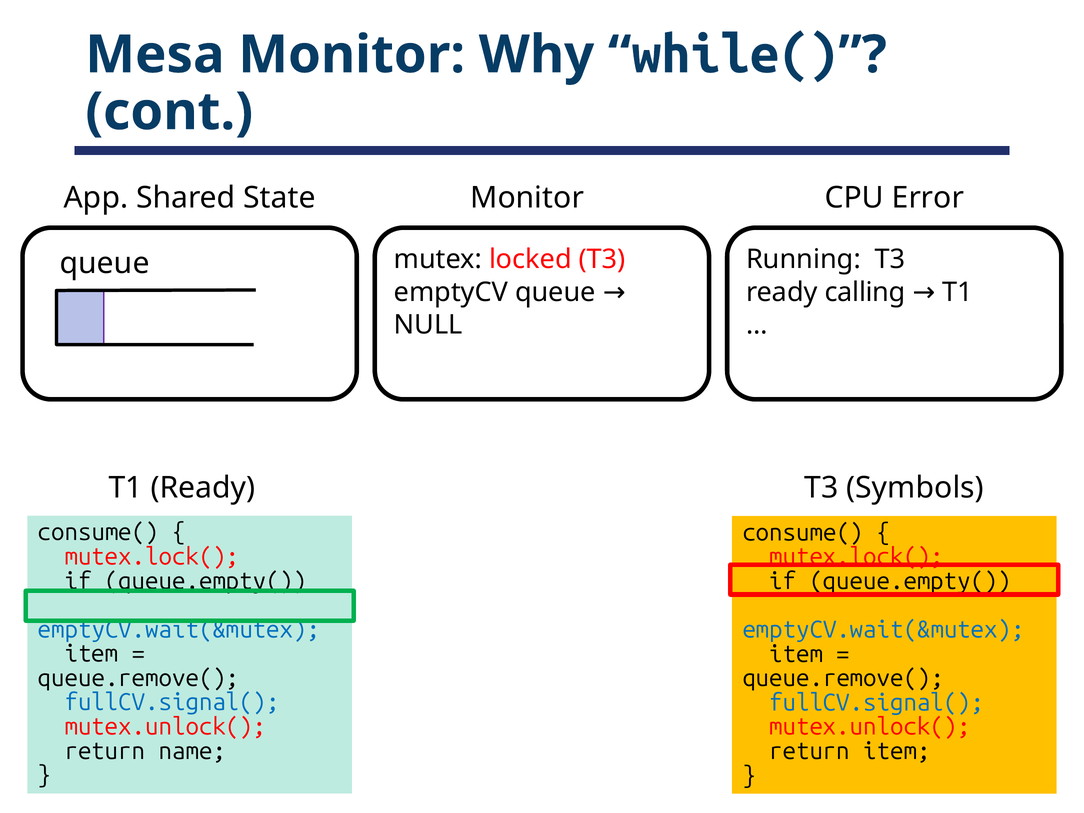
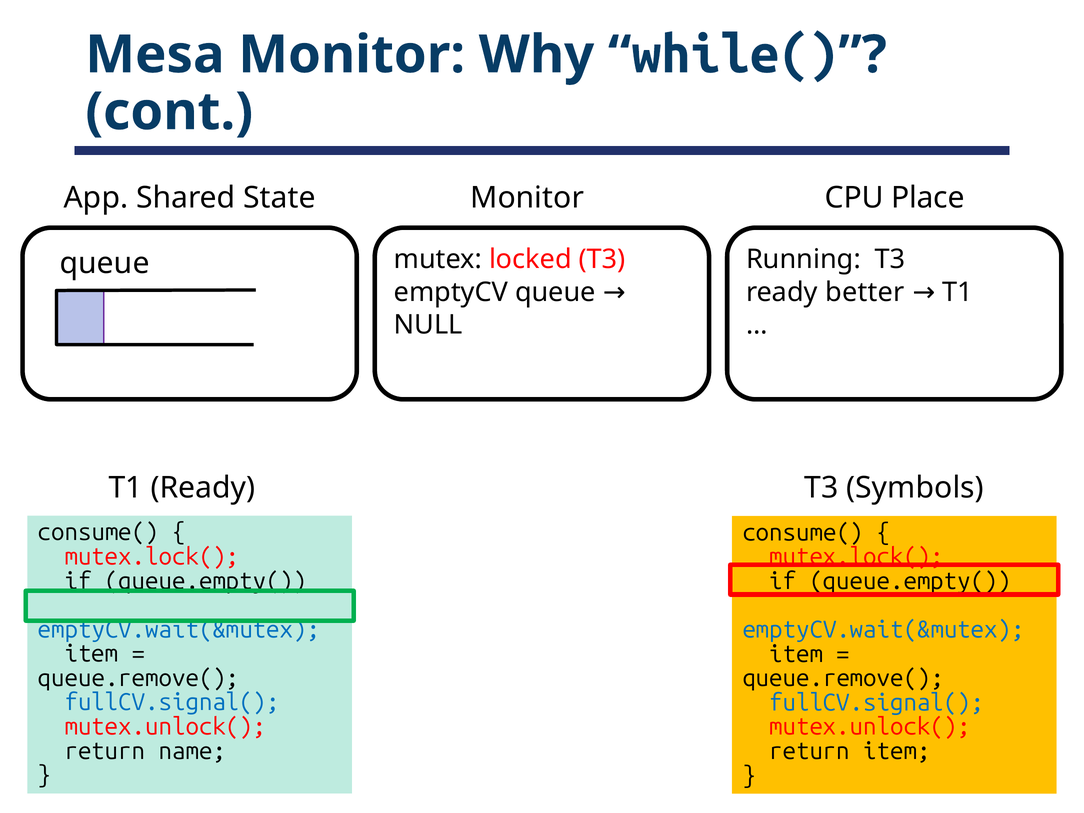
Error: Error -> Place (928, 198)
calling: calling -> better (865, 292)
